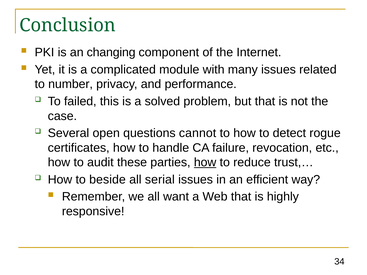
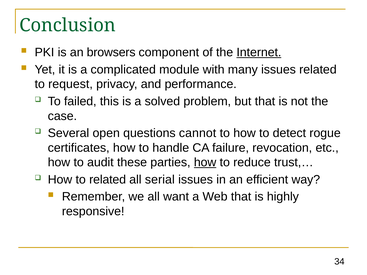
changing: changing -> browsers (111, 52)
Internet underline: none -> present (259, 52)
number: number -> request (70, 84)
to beside: beside -> related (108, 180)
